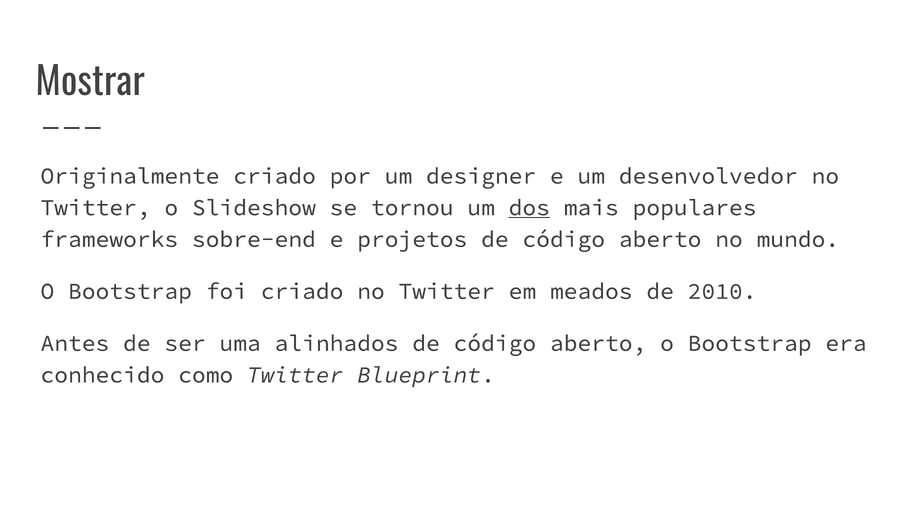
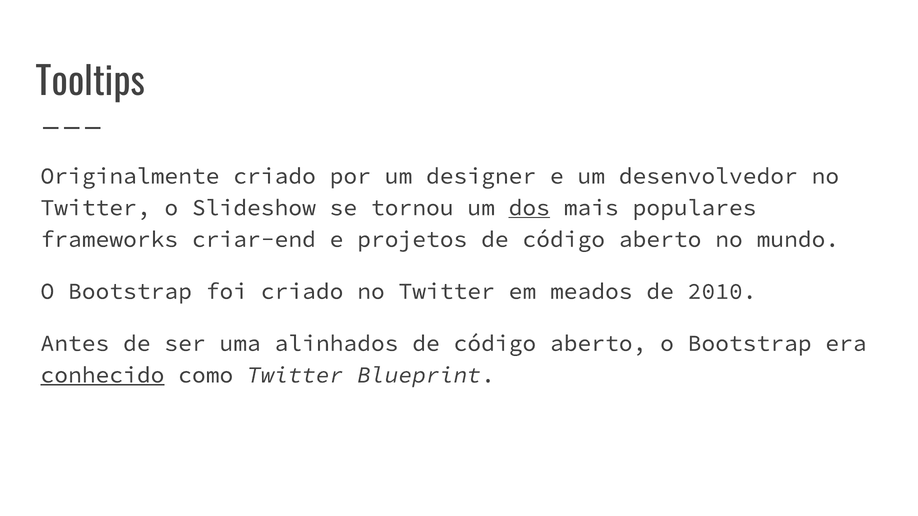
Mostrar: Mostrar -> Tooltips (91, 83)
sobre-end: sobre-end -> criar-end (254, 239)
conhecido underline: none -> present (102, 375)
